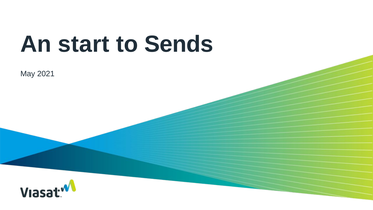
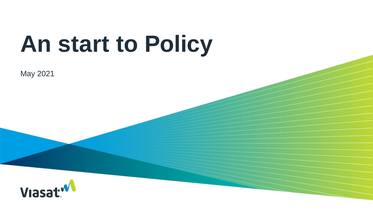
Sends: Sends -> Policy (179, 44)
